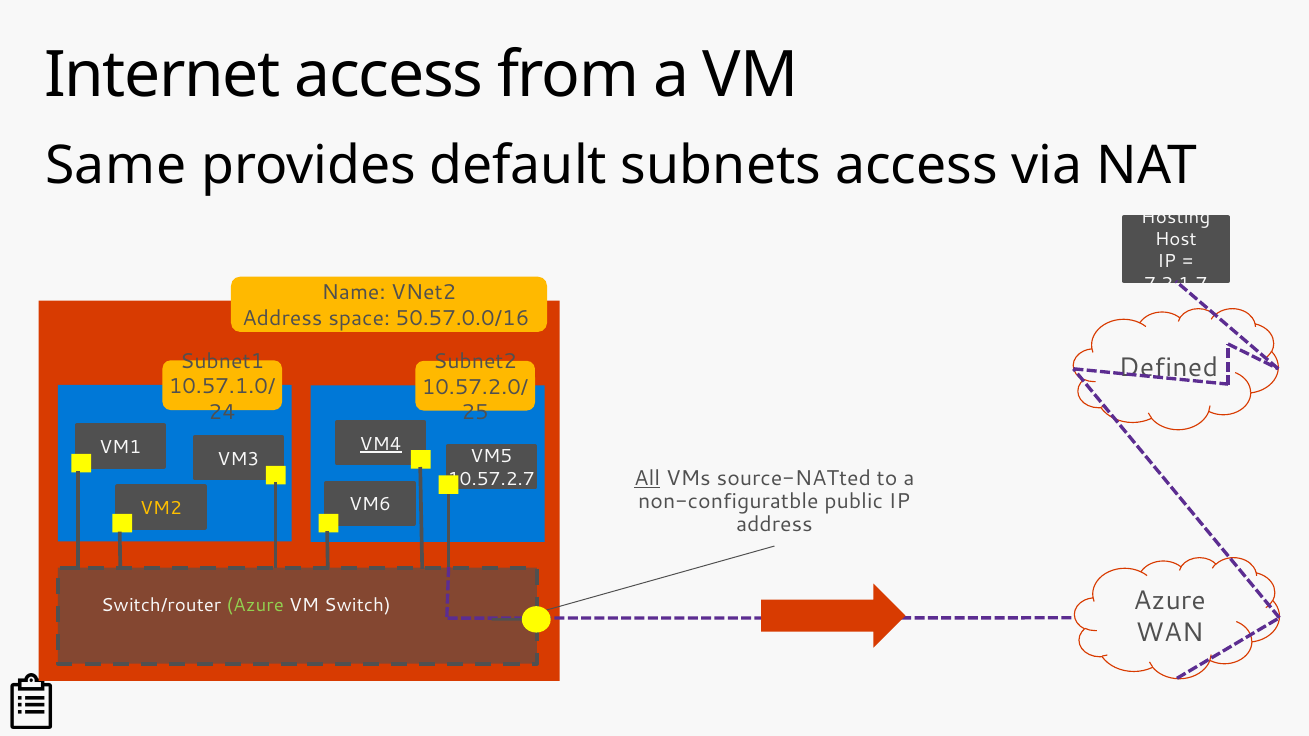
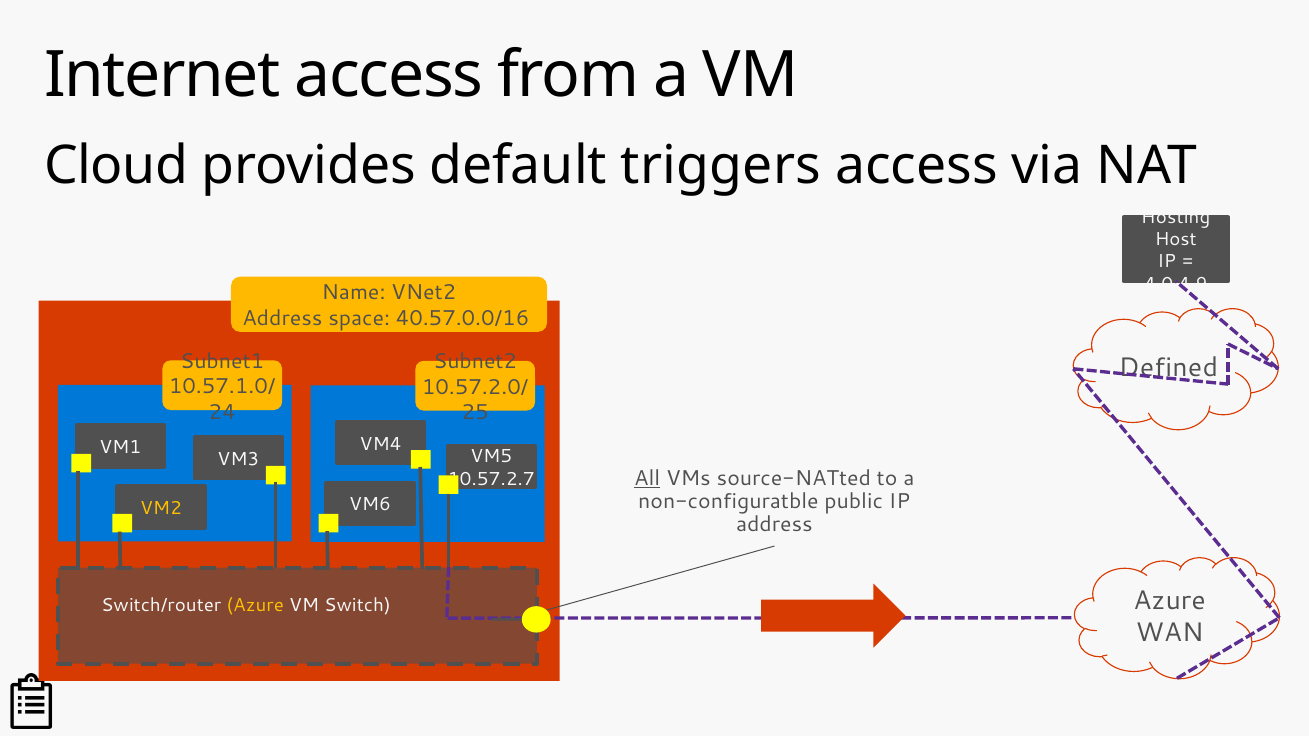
Same: Same -> Cloud (116, 166)
subnets: subnets -> triggers (721, 166)
7.2.1.7: 7.2.1.7 -> 4.0.4.9 (1176, 284)
50.57.0.0/16: 50.57.0.0/16 -> 40.57.0.0/16 (463, 319)
VM4 underline: present -> none (381, 444)
Azure colour: light green -> yellow (255, 606)
